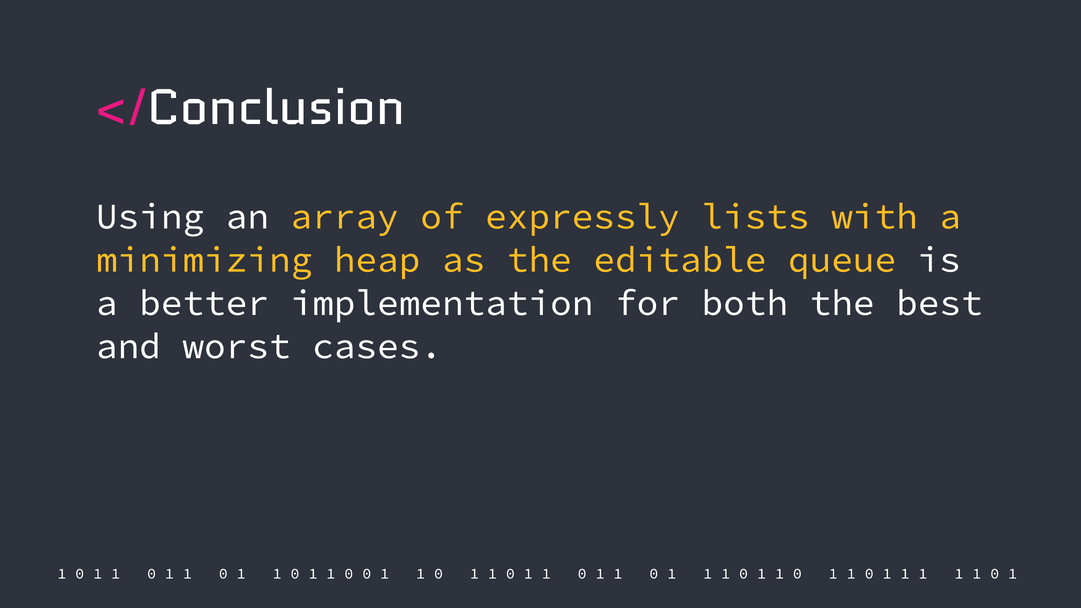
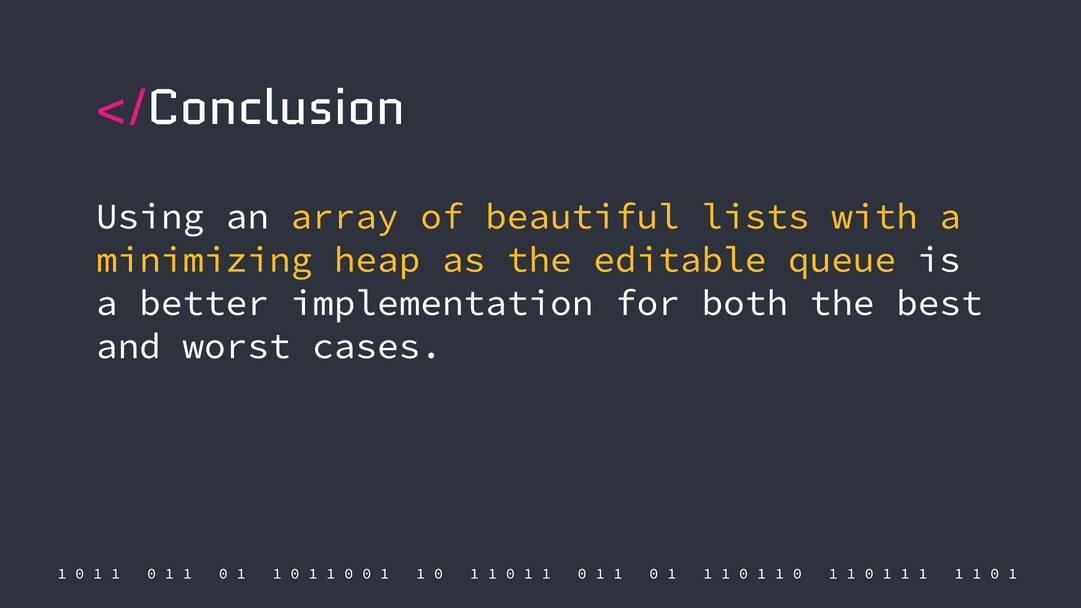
expressly: expressly -> beautiful (582, 217)
